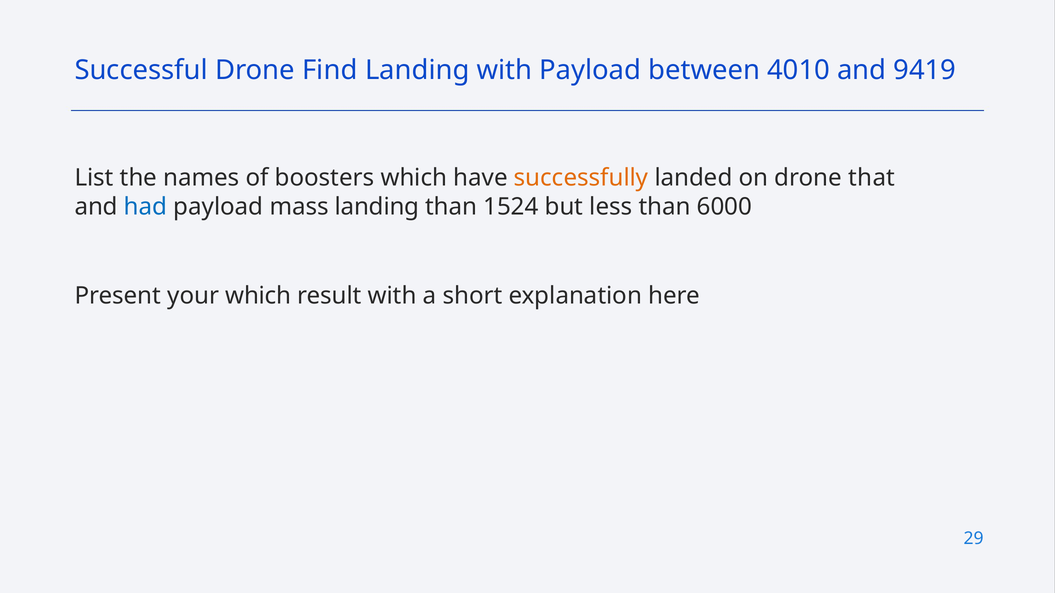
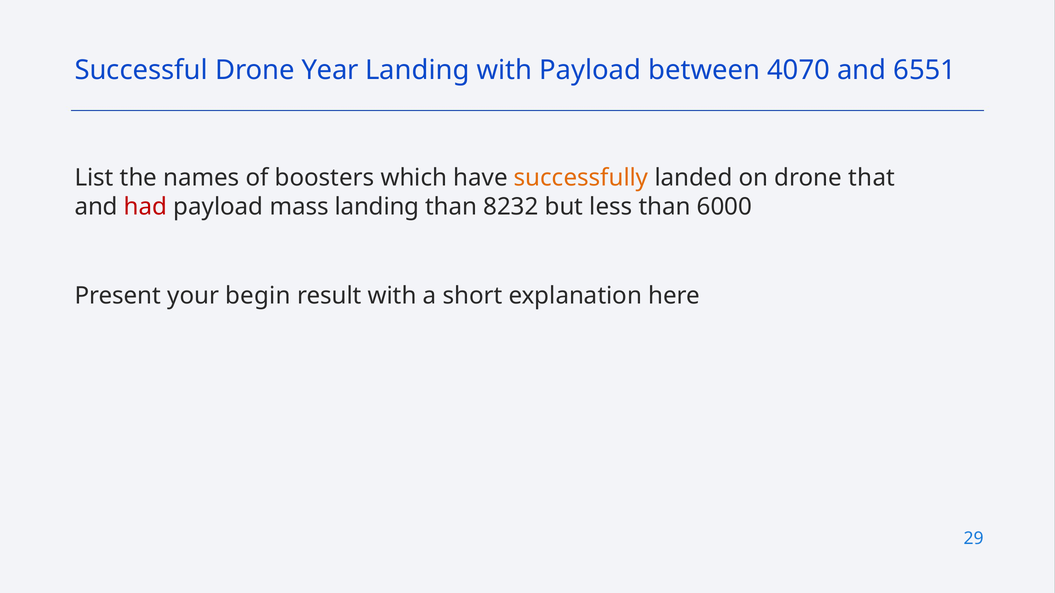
Find: Find -> Year (330, 70)
4010: 4010 -> 4070 (799, 70)
9419: 9419 -> 6551 (925, 70)
had colour: blue -> red (146, 207)
1524: 1524 -> 8232 (511, 207)
your which: which -> begin (258, 296)
